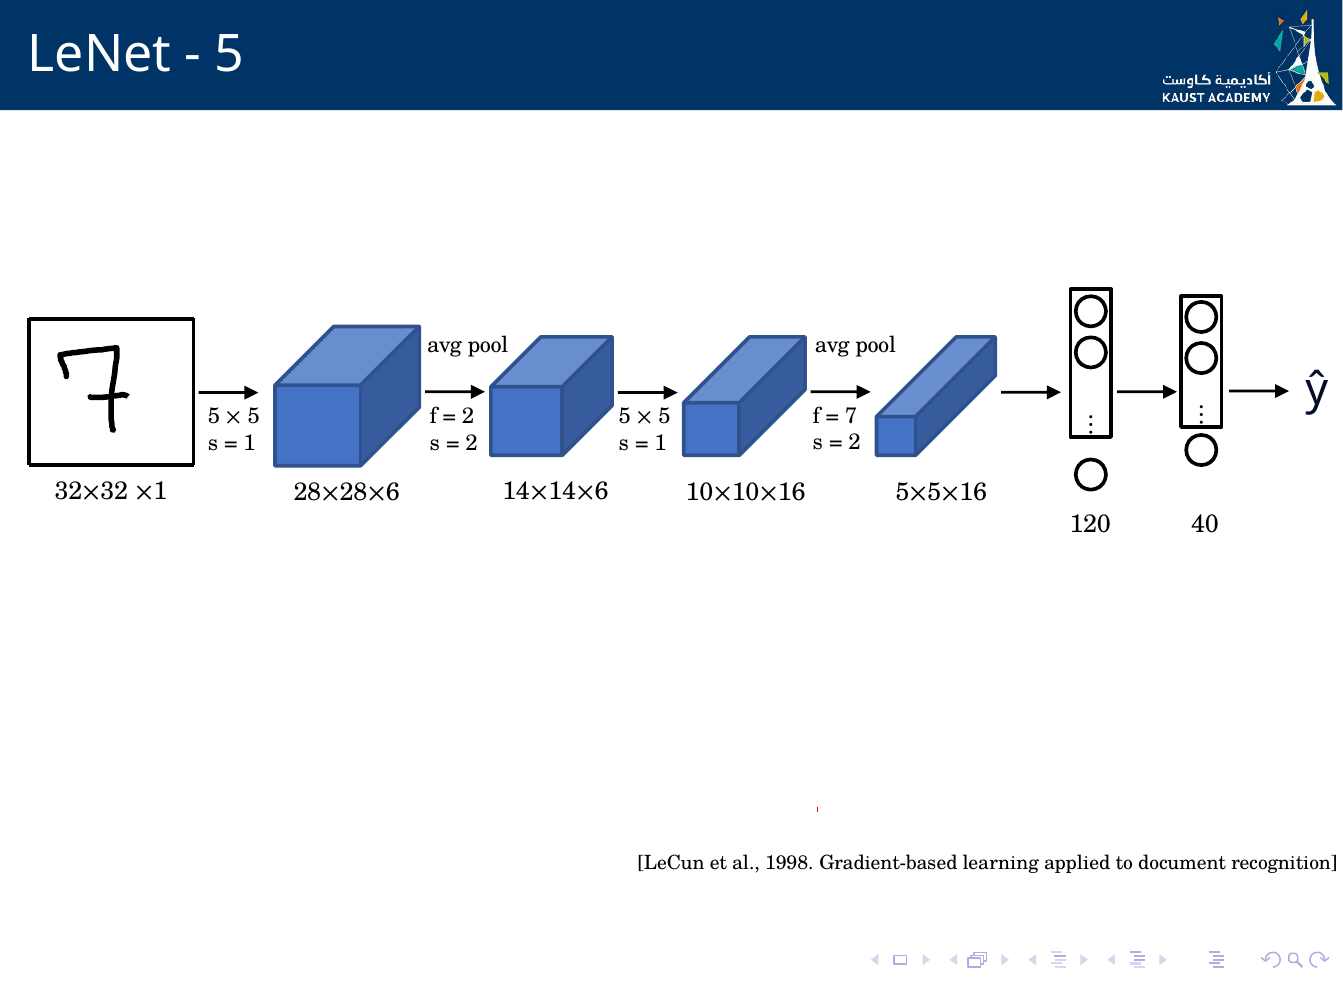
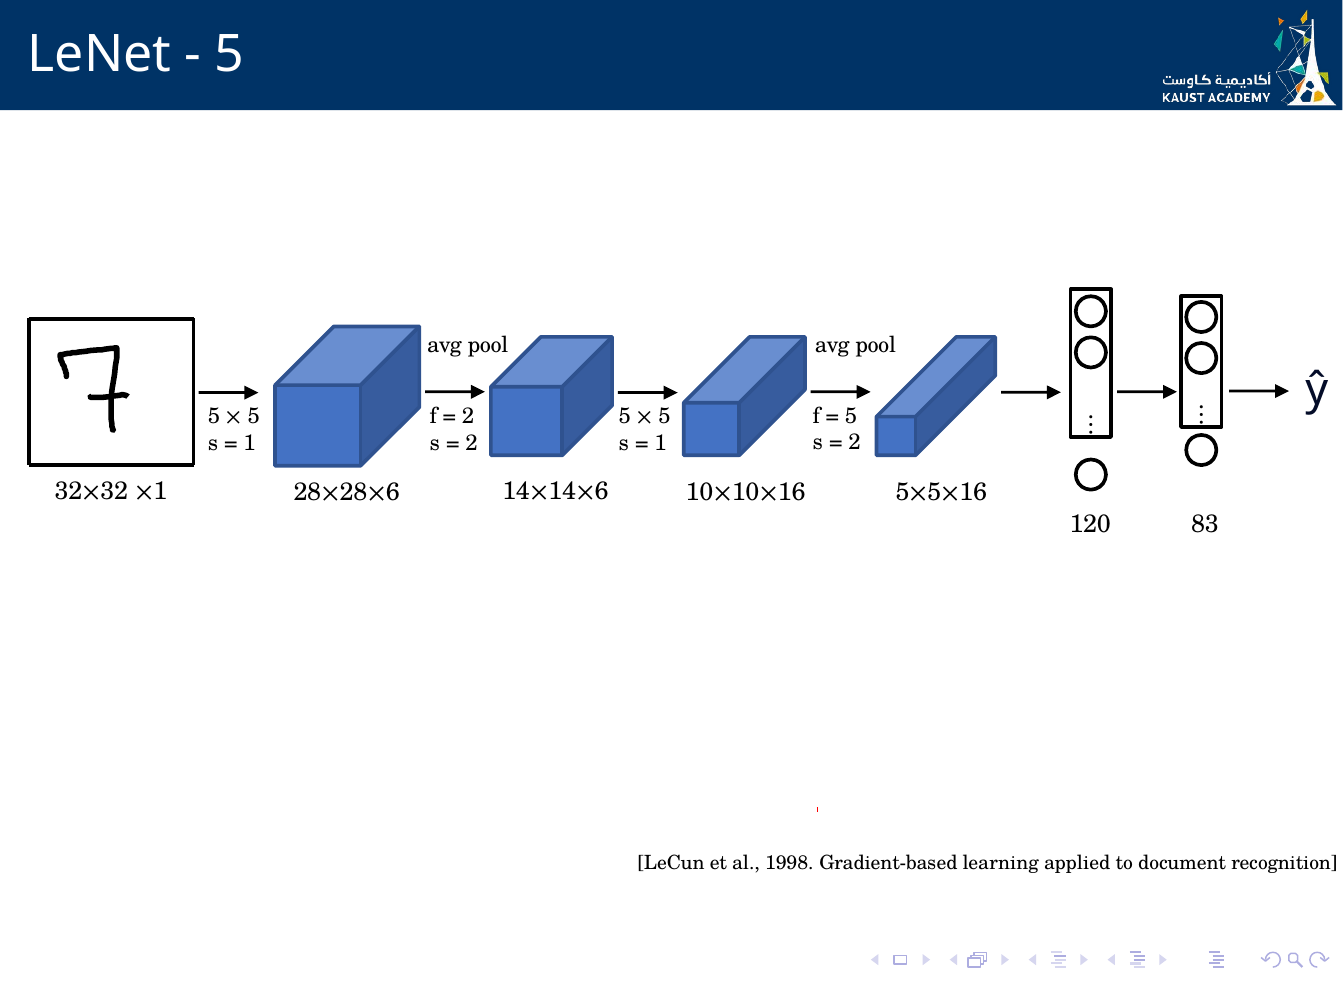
7: 7 -> 5 (851, 416)
40: 40 -> 83 (1205, 524)
